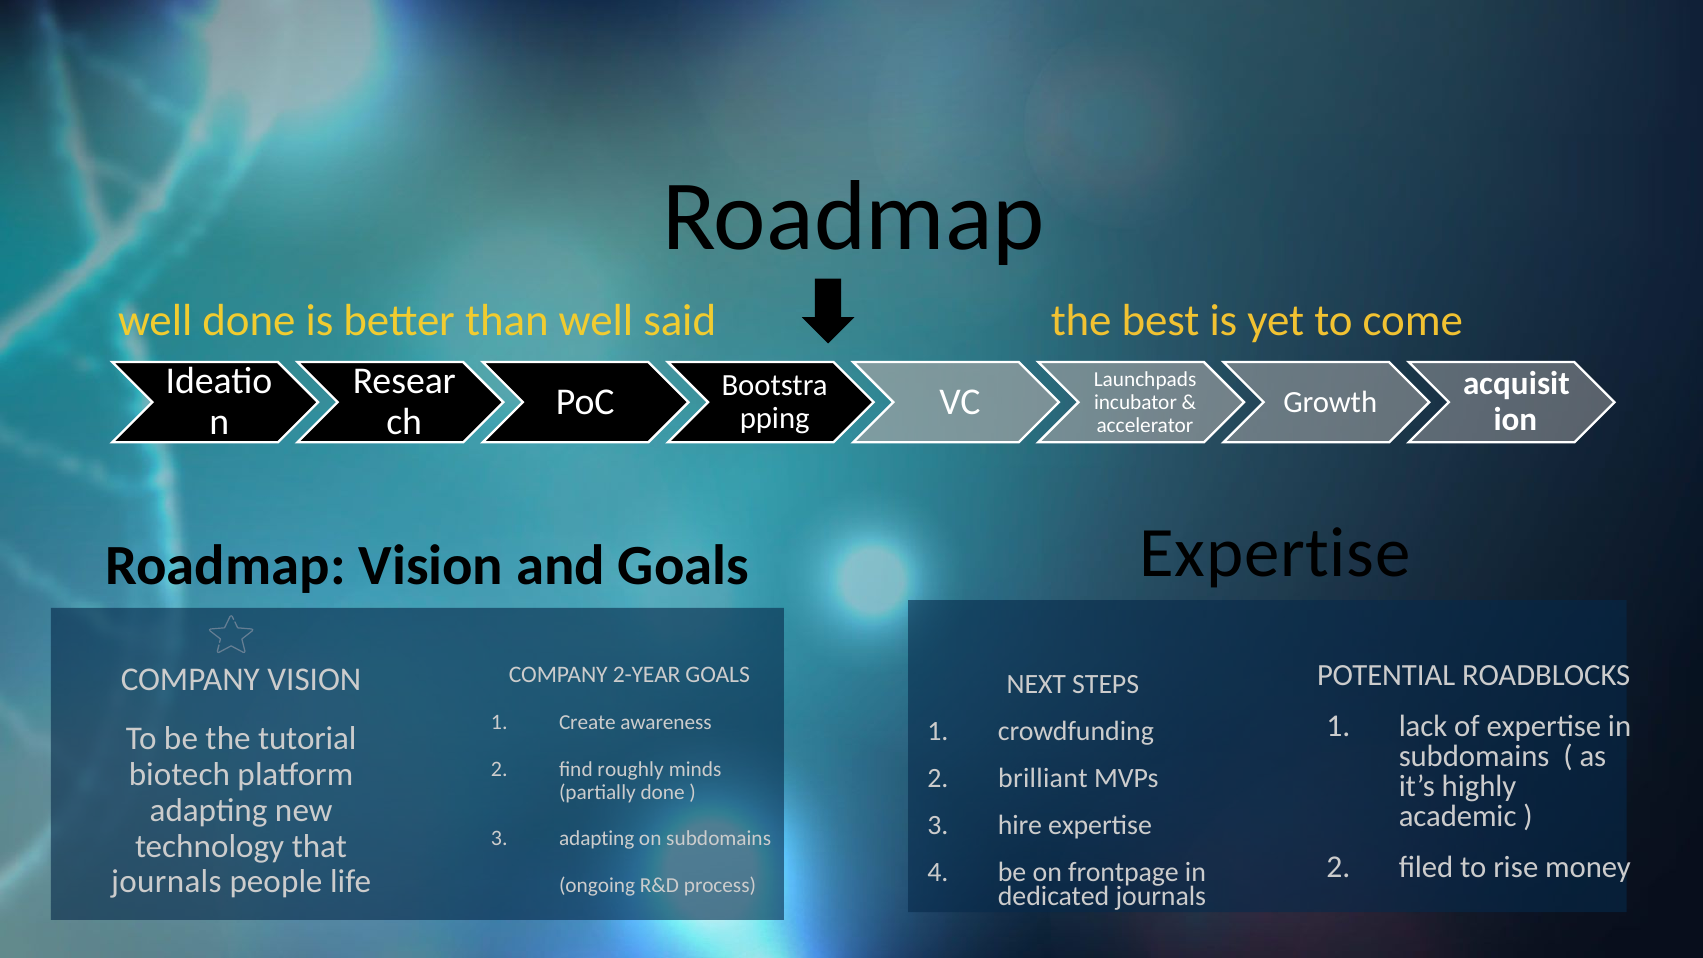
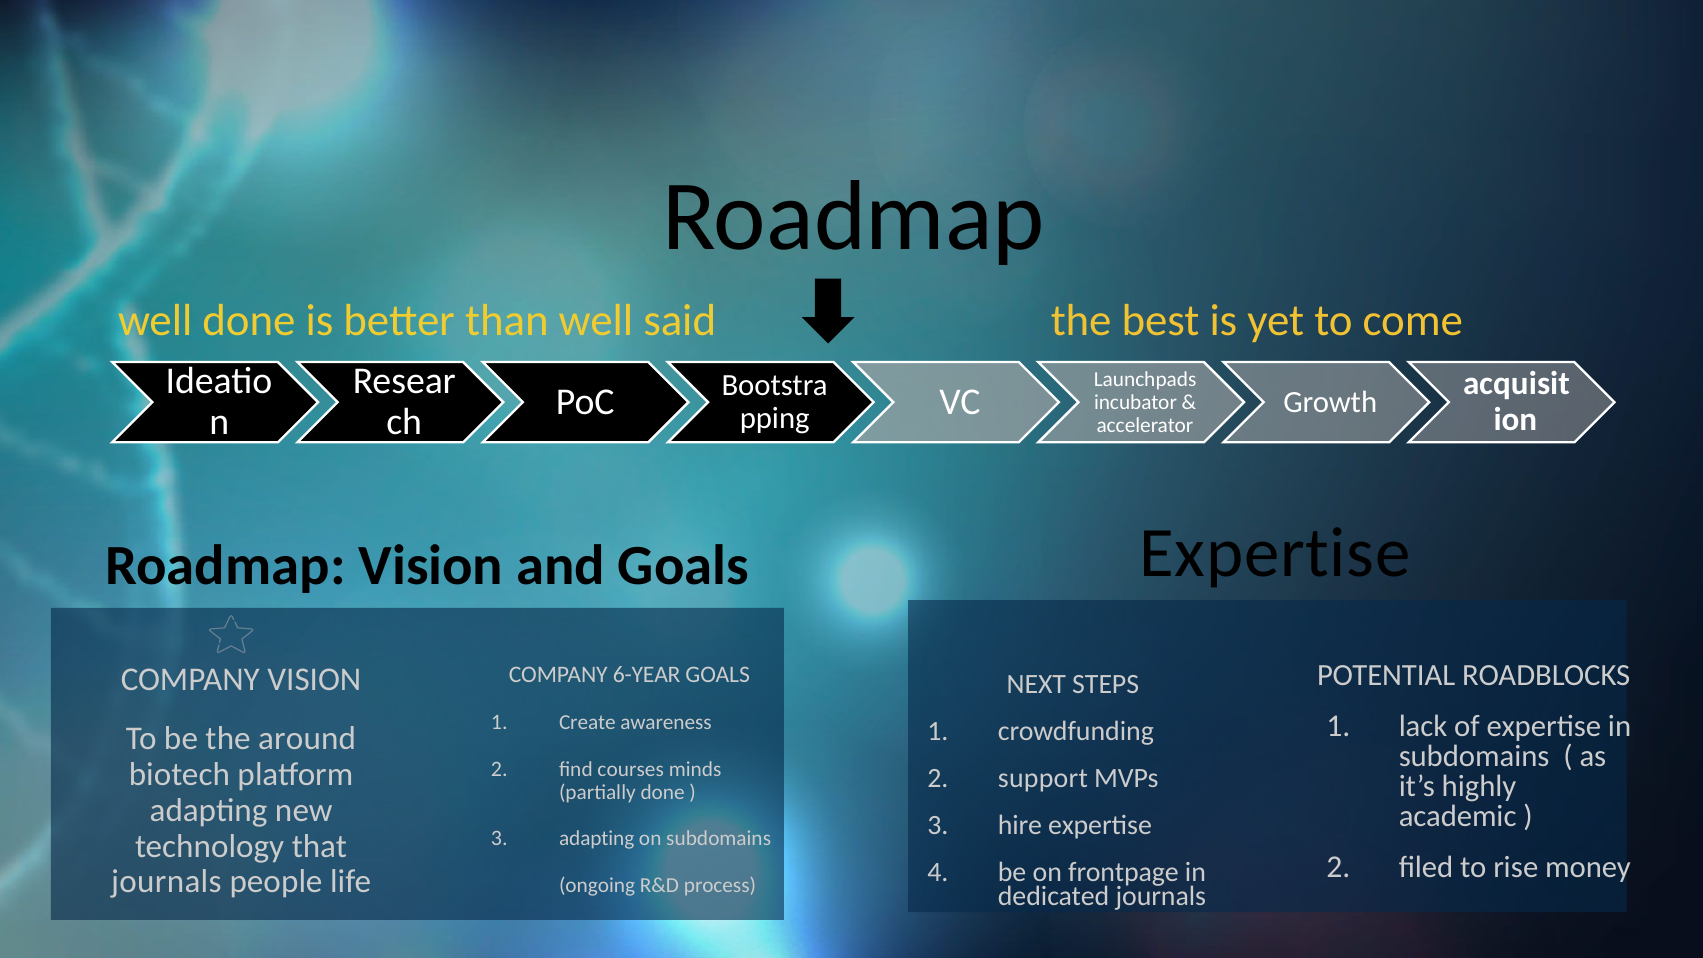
2-YEAR: 2-YEAR -> 6-YEAR (647, 674)
tutorial: tutorial -> around (307, 739)
roughly: roughly -> courses (631, 769)
brilliant: brilliant -> support (1043, 779)
